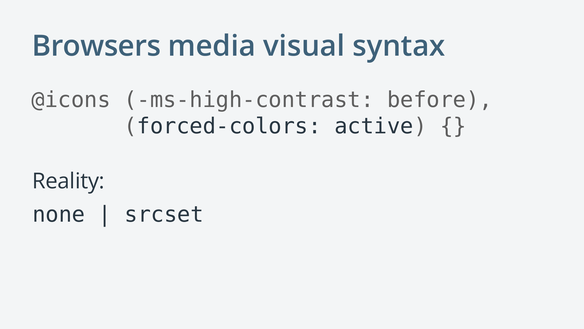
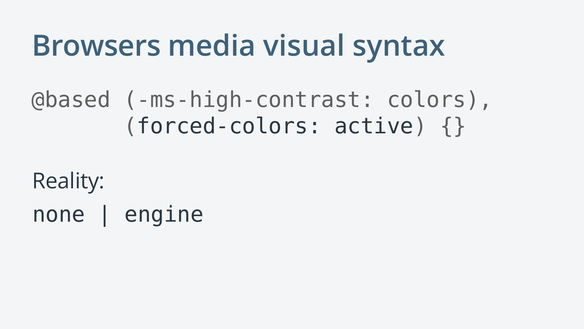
@icons: @icons -> @based (71, 100)
before: before -> colors (440, 100)
srcset: srcset -> engine (164, 214)
